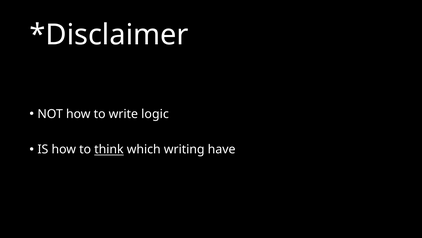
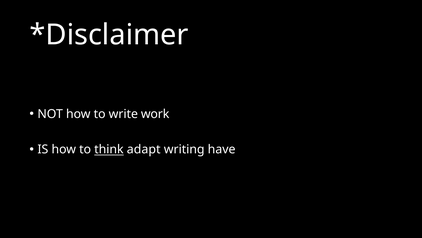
logic: logic -> work (155, 114)
which: which -> adapt (144, 149)
